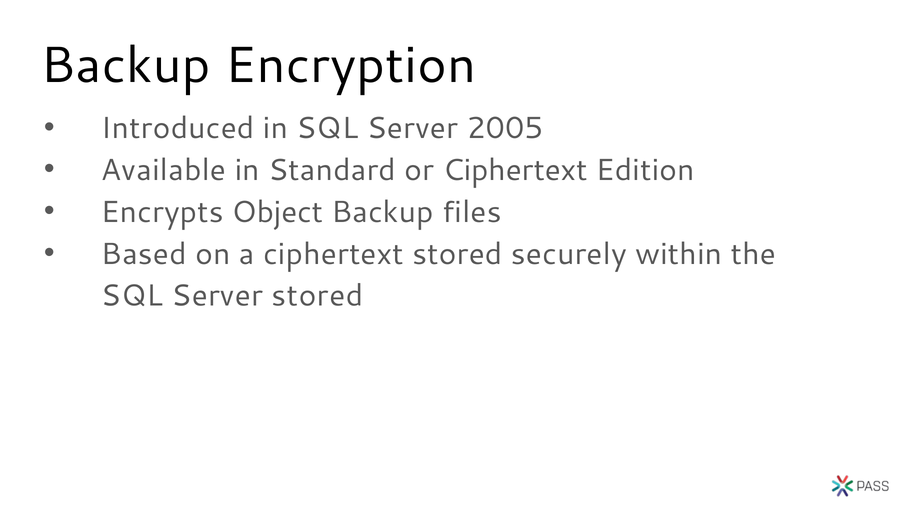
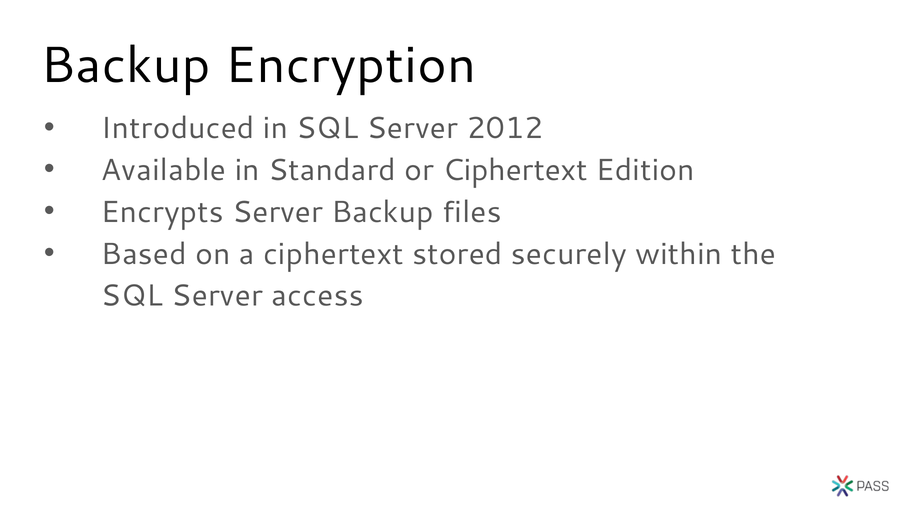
2005: 2005 -> 2012 (505, 128)
Encrypts Object: Object -> Server (278, 212)
Server stored: stored -> access (318, 296)
